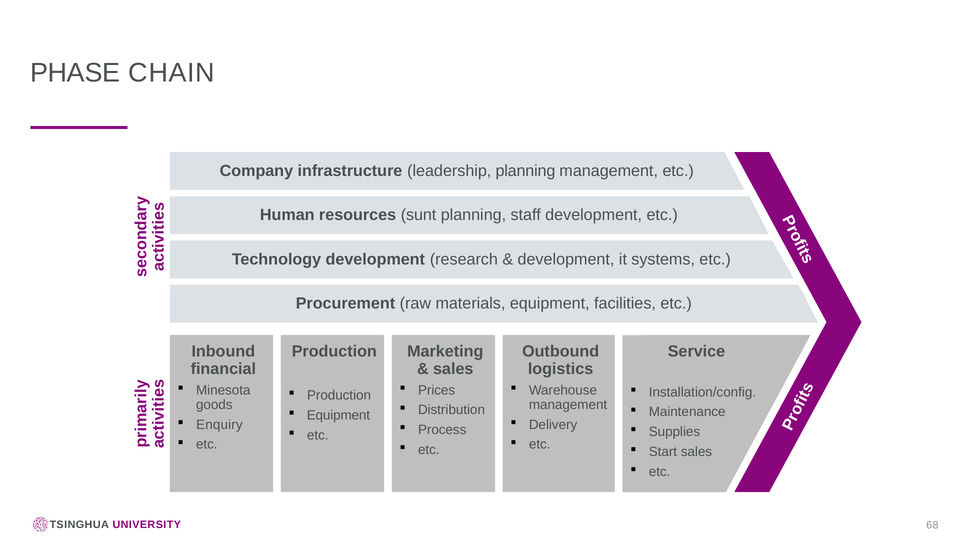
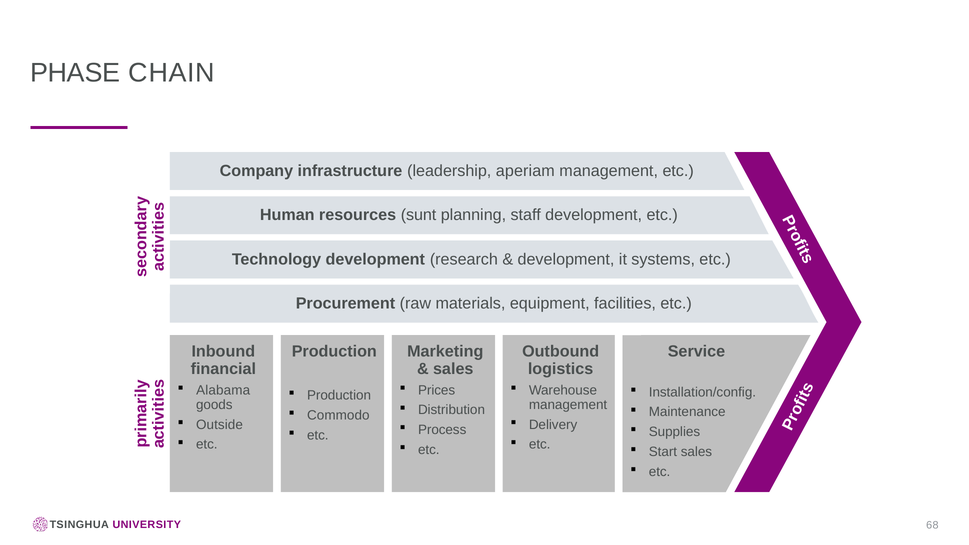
leadership planning: planning -> aperiam (525, 171)
Minesota: Minesota -> Alabama (223, 390)
Equipment: Equipment -> Commodo (338, 415)
Enquiry: Enquiry -> Outside (219, 425)
